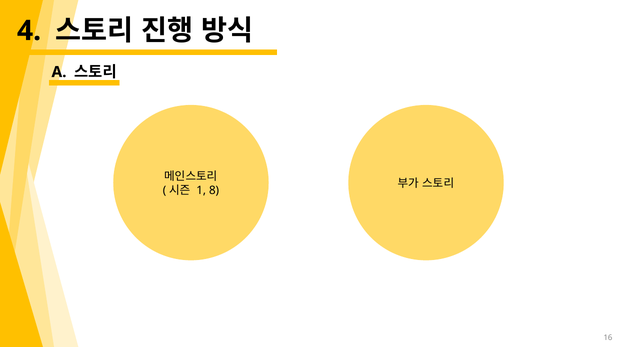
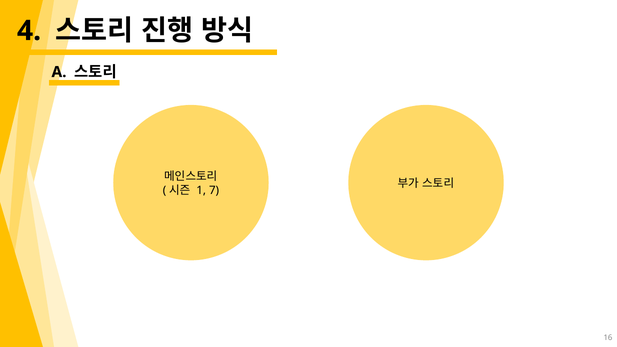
8: 8 -> 7 (214, 190)
